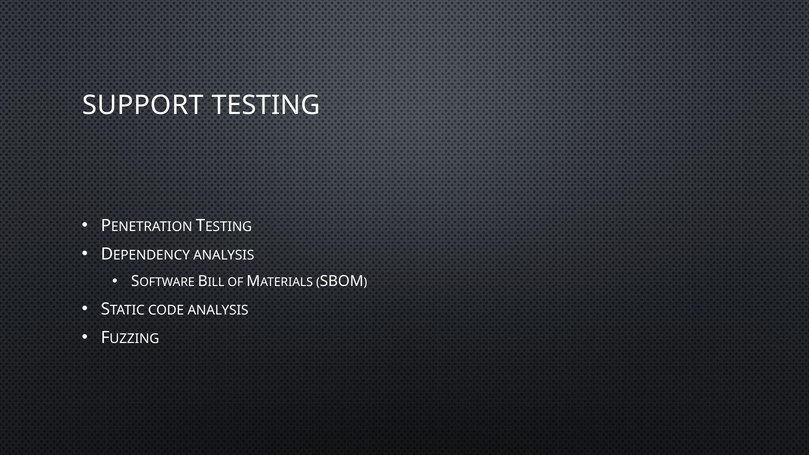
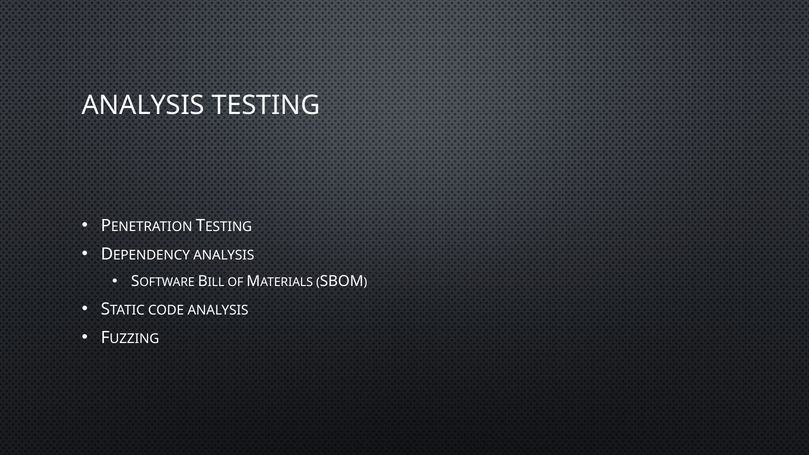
SUPPORT: SUPPORT -> ANALYSIS (143, 106)
